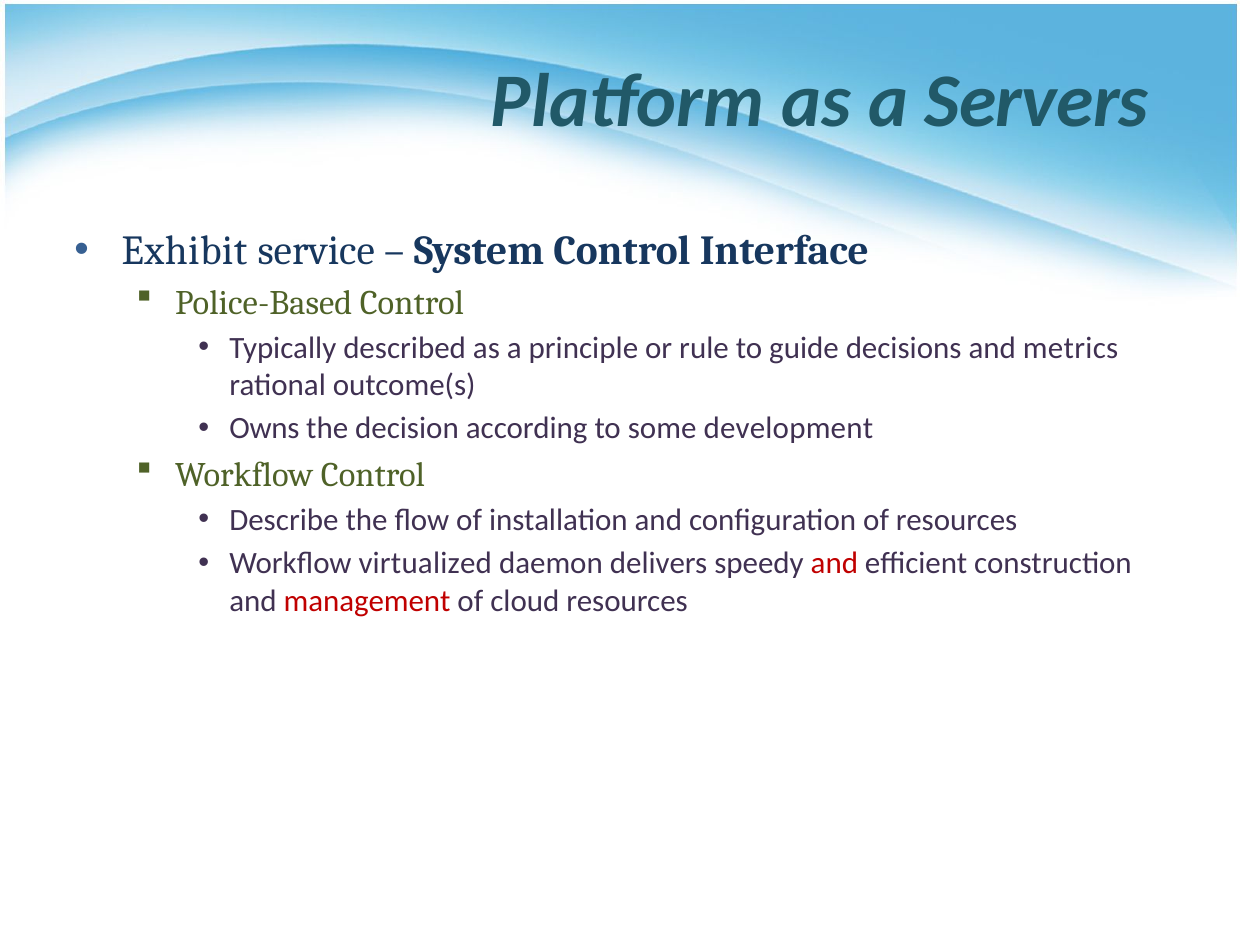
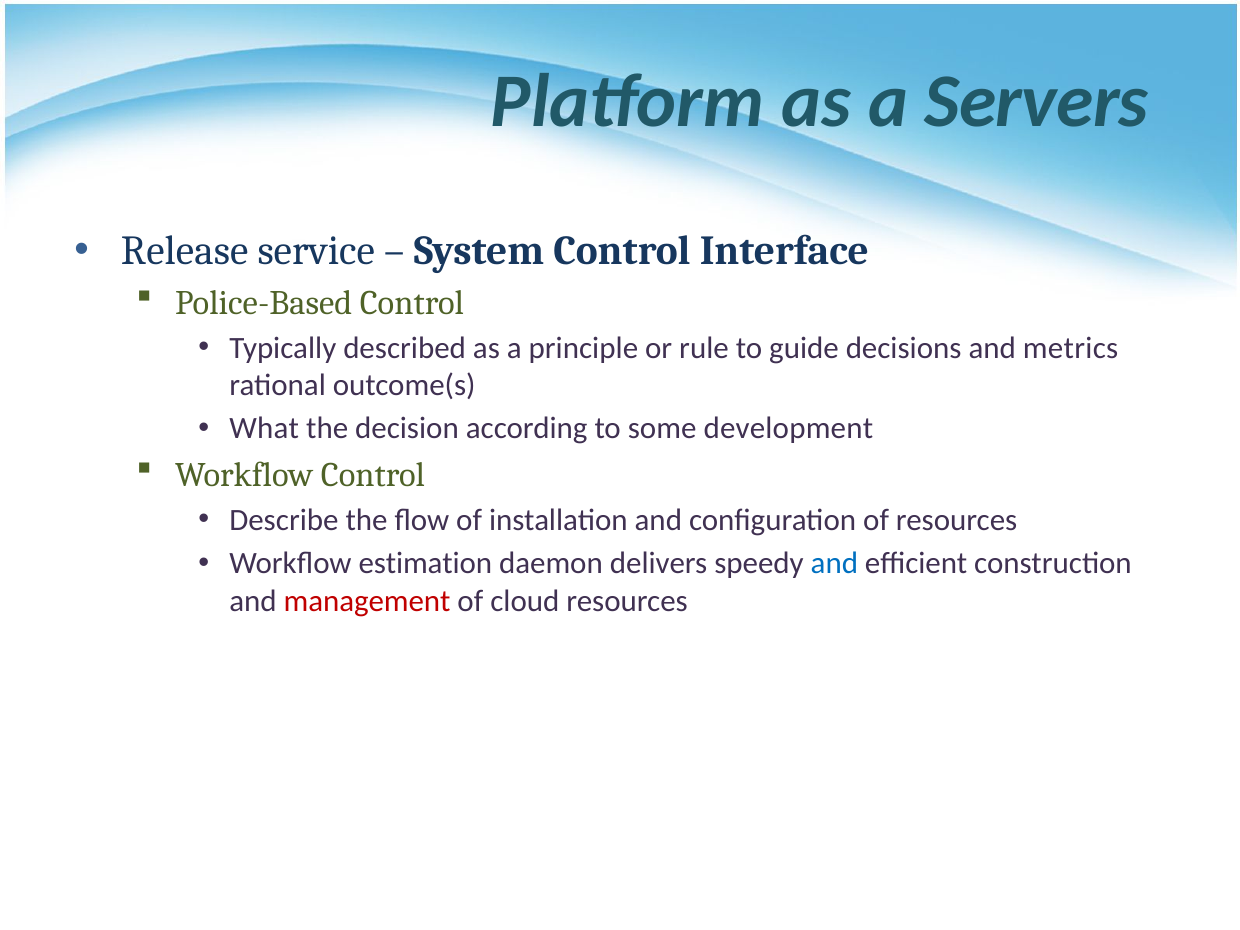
Exhibit: Exhibit -> Release (185, 251)
Owns: Owns -> What (264, 429)
virtualized: virtualized -> estimation (425, 564)
and colour: red -> blue (834, 564)
